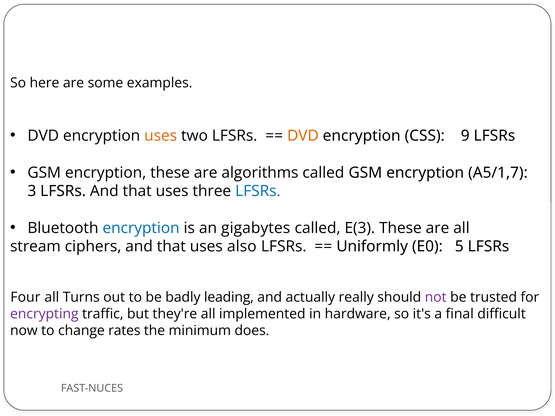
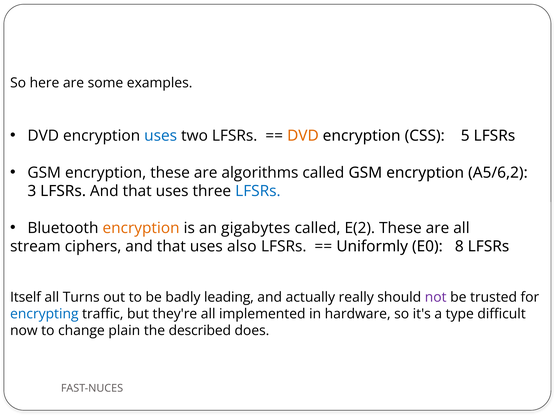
uses colour: orange -> blue (161, 136)
9: 9 -> 5 (465, 136)
A5/1,7: A5/1,7 -> A5/6,2 (498, 173)
encryption colour: blue -> orange (141, 228)
E(3: E(3 -> E(2 (360, 228)
5: 5 -> 8 (459, 247)
Four: Four -> Itself (26, 297)
encrypting colour: purple -> blue (44, 314)
final: final -> type (460, 314)
rates: rates -> plain (124, 331)
minimum: minimum -> described (200, 331)
